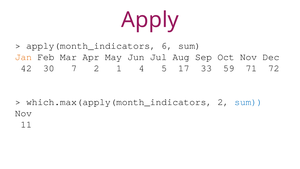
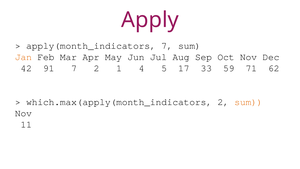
apply(month_indicators 6: 6 -> 7 (167, 46)
30: 30 -> 91 (49, 68)
72: 72 -> 62 (274, 68)
sum colour: blue -> orange (248, 102)
